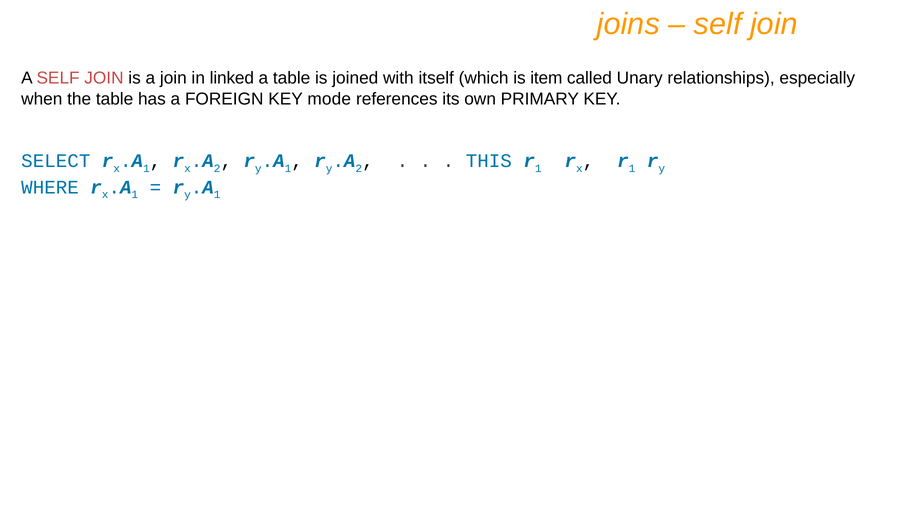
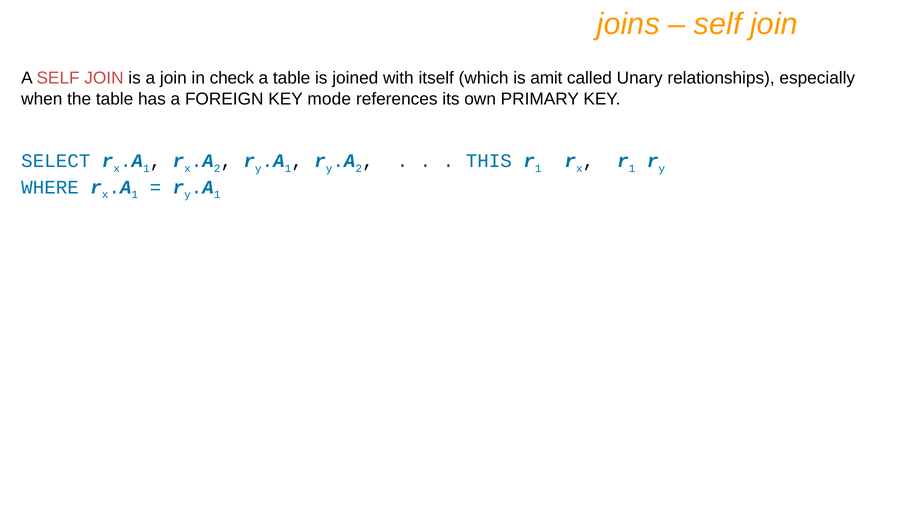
linked: linked -> check (232, 78)
item: item -> amit (546, 78)
